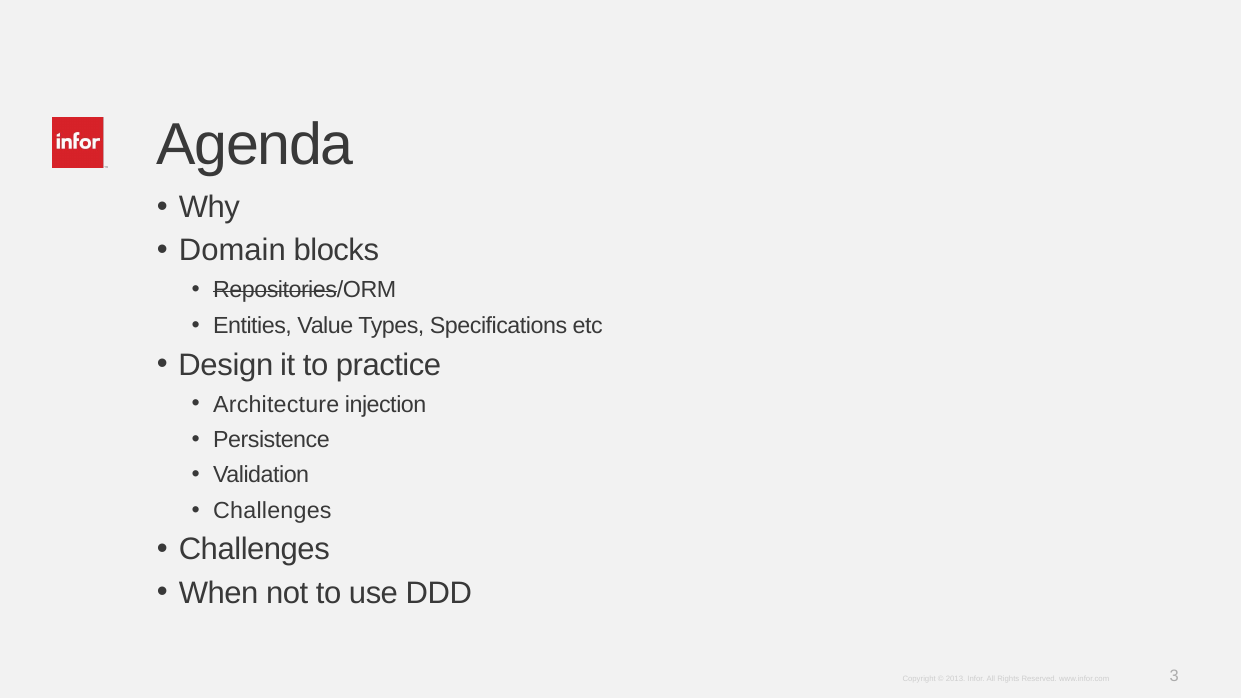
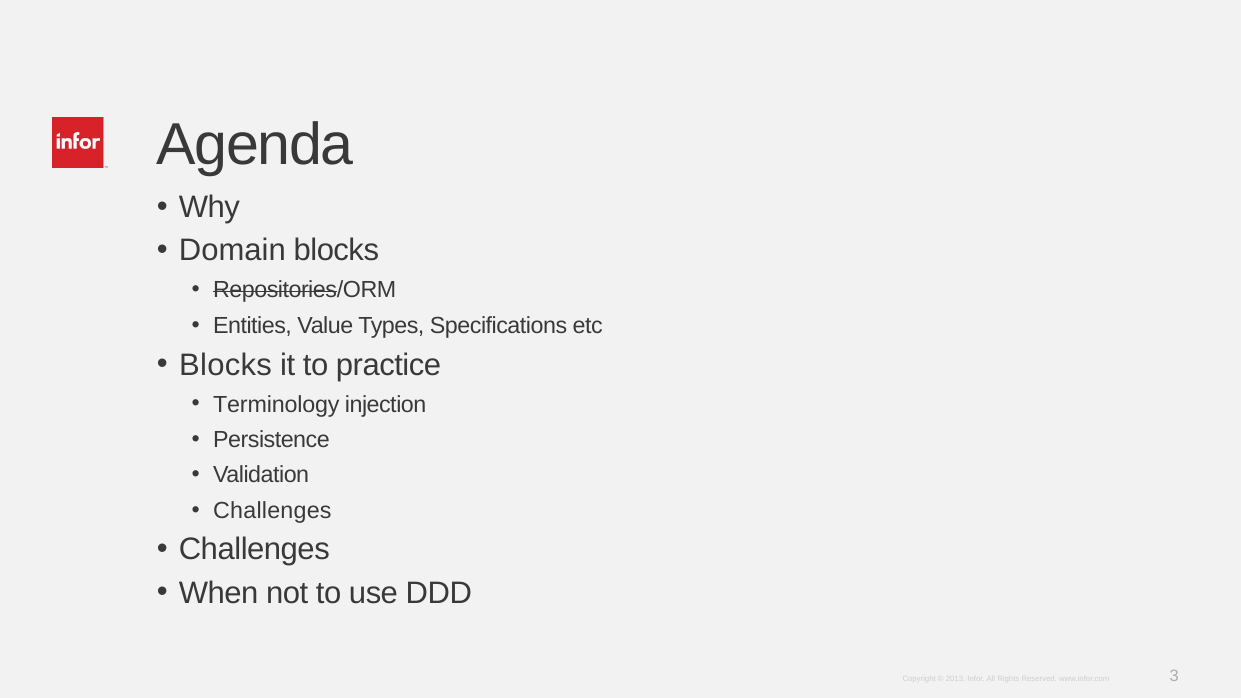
Design: Design -> Blocks (226, 365)
Architecture: Architecture -> Terminology (276, 404)
